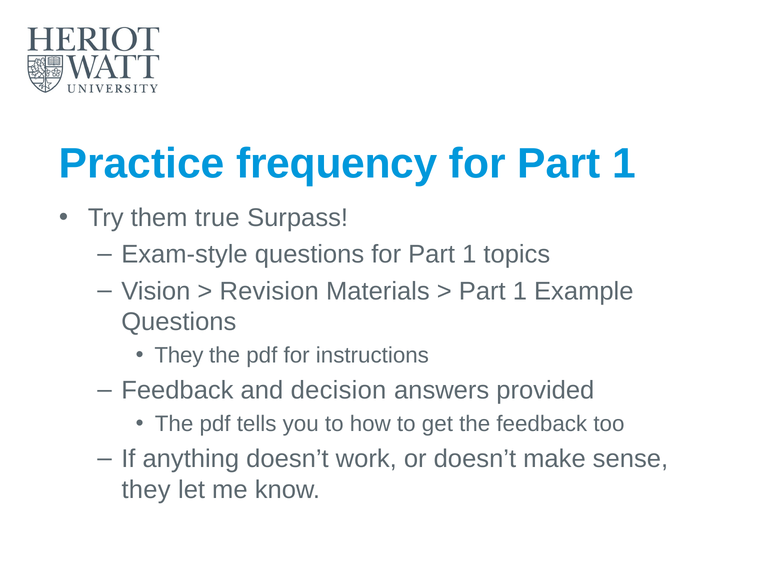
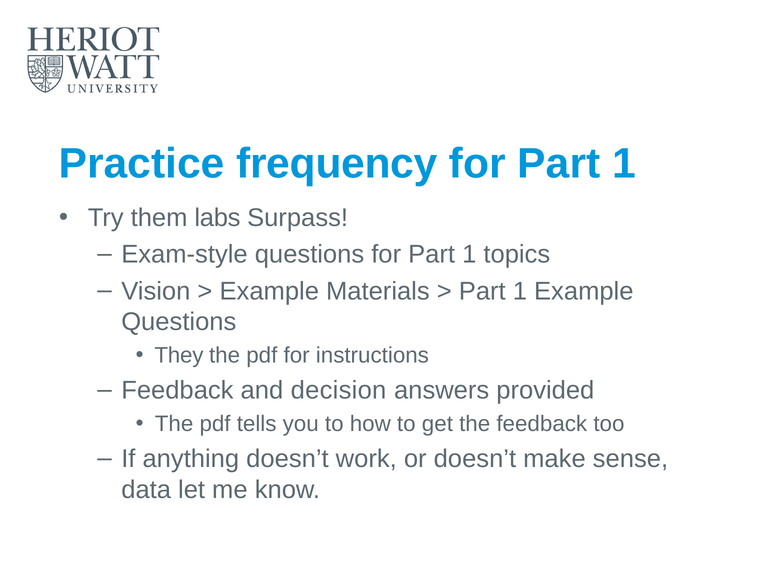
true: true -> labs (217, 218)
Revision: Revision -> Example (269, 291)
they: they -> data (146, 490)
